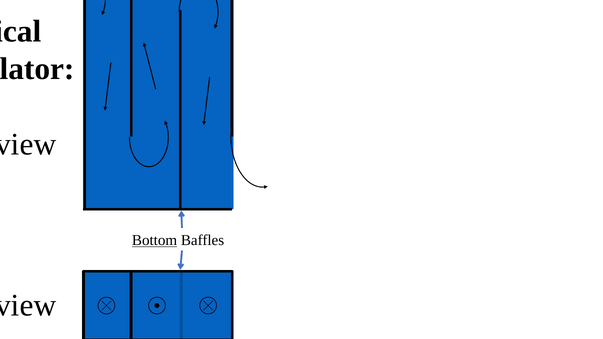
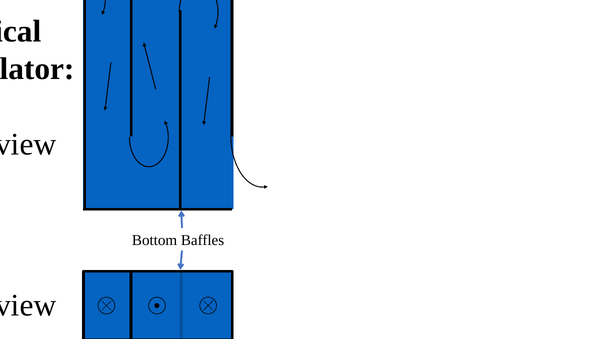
Bottom underline: present -> none (155, 240)
